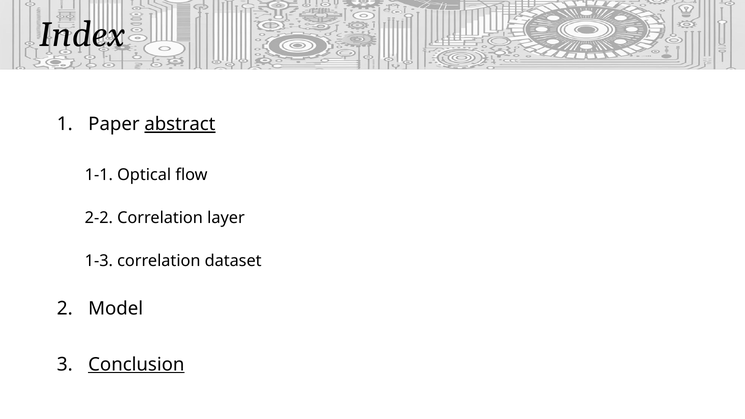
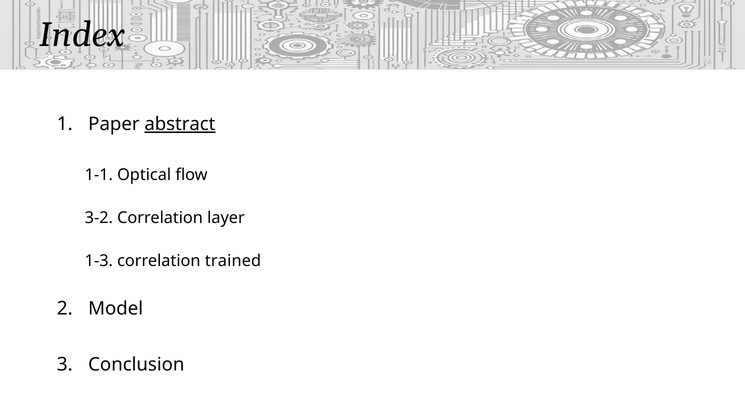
2-2: 2-2 -> 3-2 (99, 218)
dataset: dataset -> trained (233, 261)
Conclusion underline: present -> none (136, 365)
